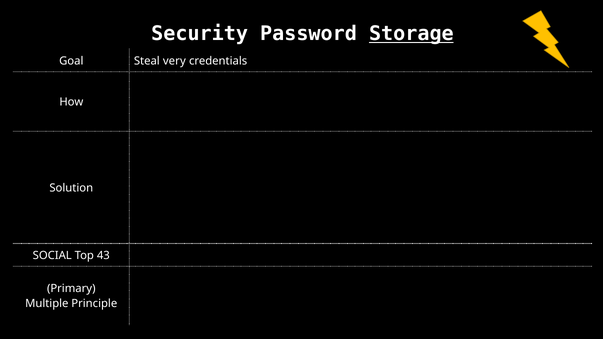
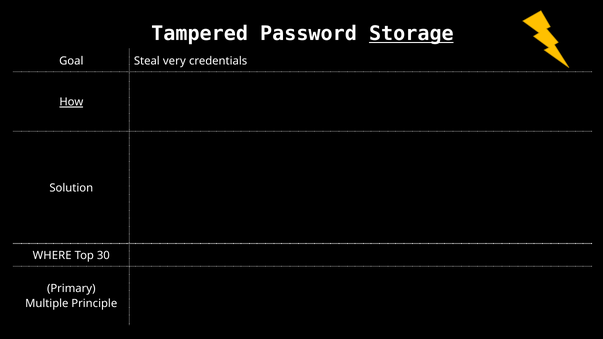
Security: Security -> Tampered (200, 34)
How underline: none -> present (71, 102)
SOCIAL: SOCIAL -> WHERE (52, 256)
43: 43 -> 30 (103, 256)
